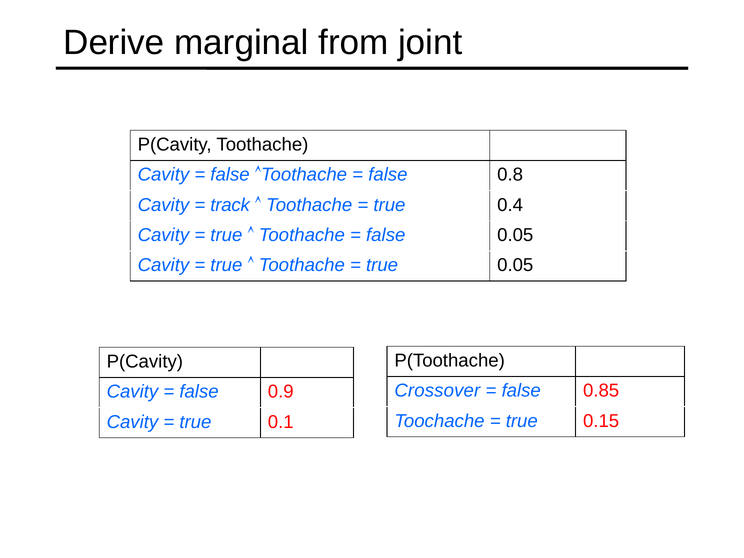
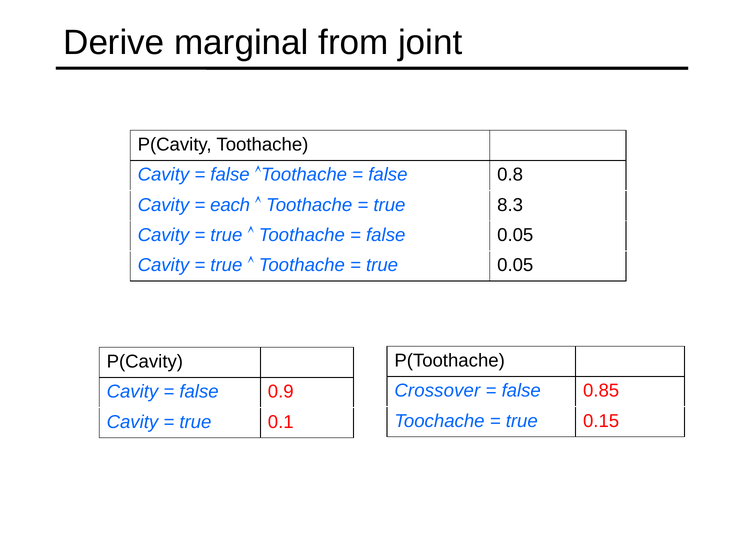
track: track -> each (230, 205)
0.4: 0.4 -> 8.3 (510, 205)
